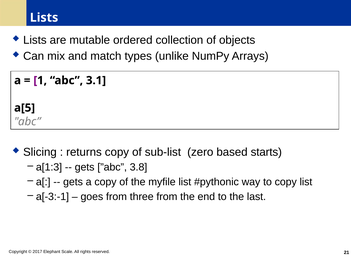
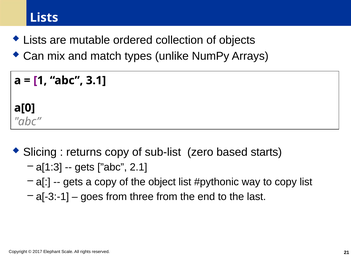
a[5: a[5 -> a[0 (25, 108)
3.8: 3.8 -> 2.1 (139, 167)
myfile: myfile -> object (162, 182)
